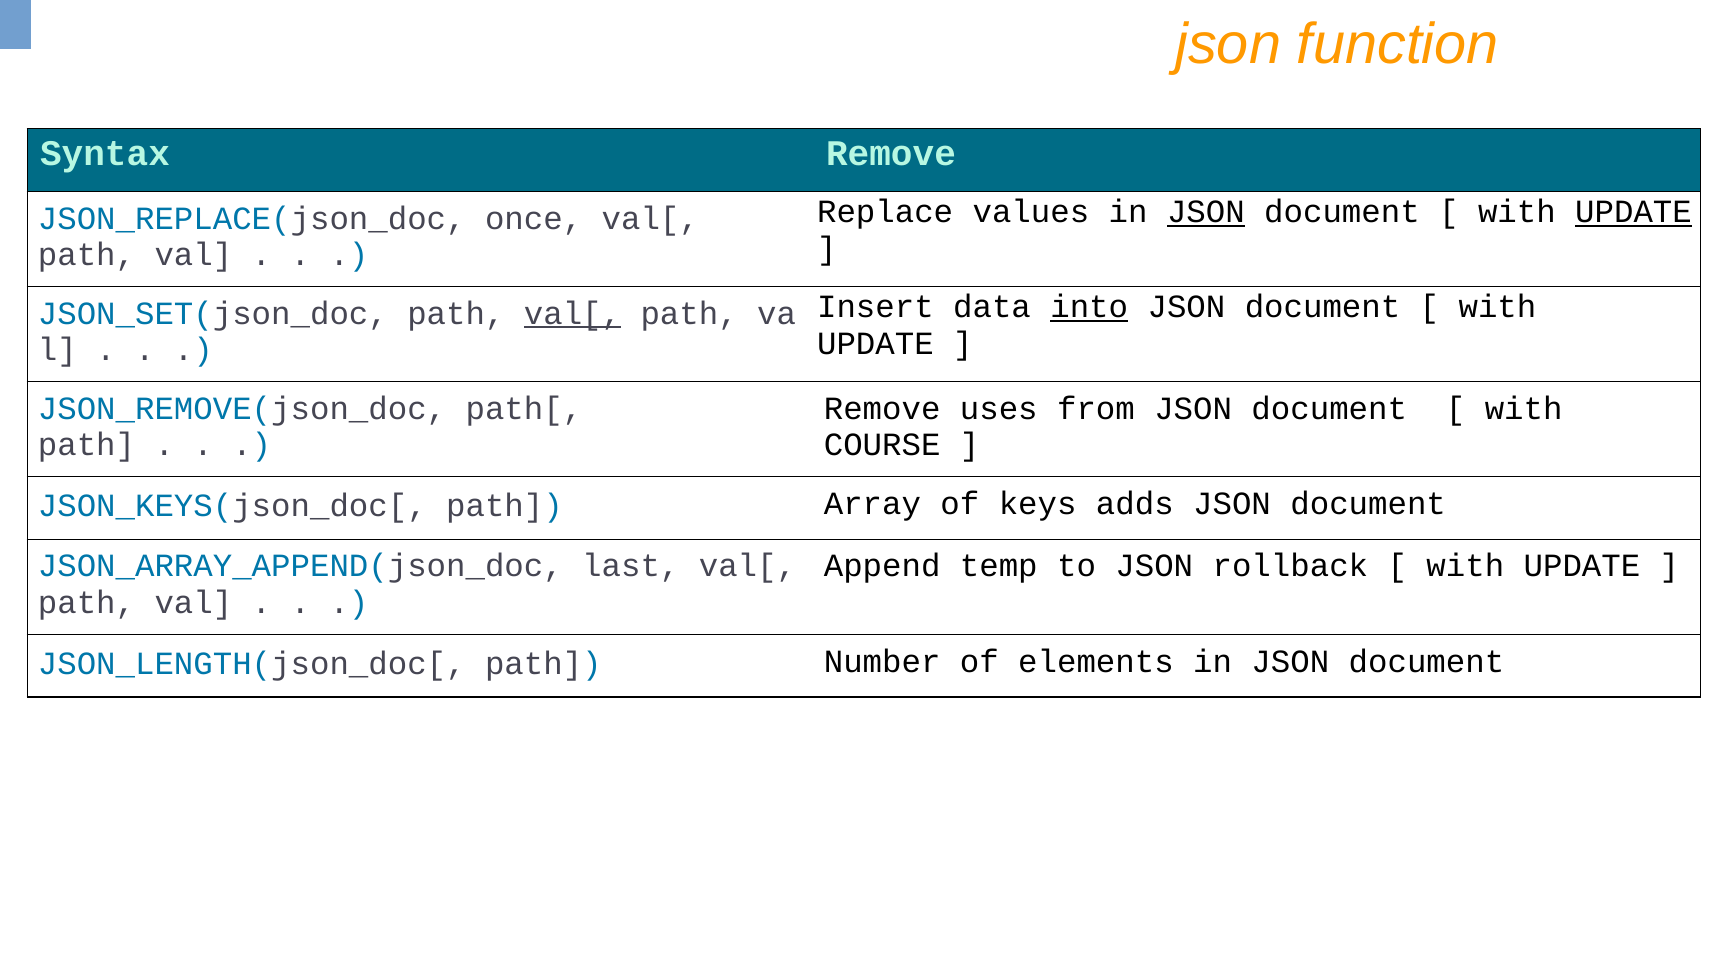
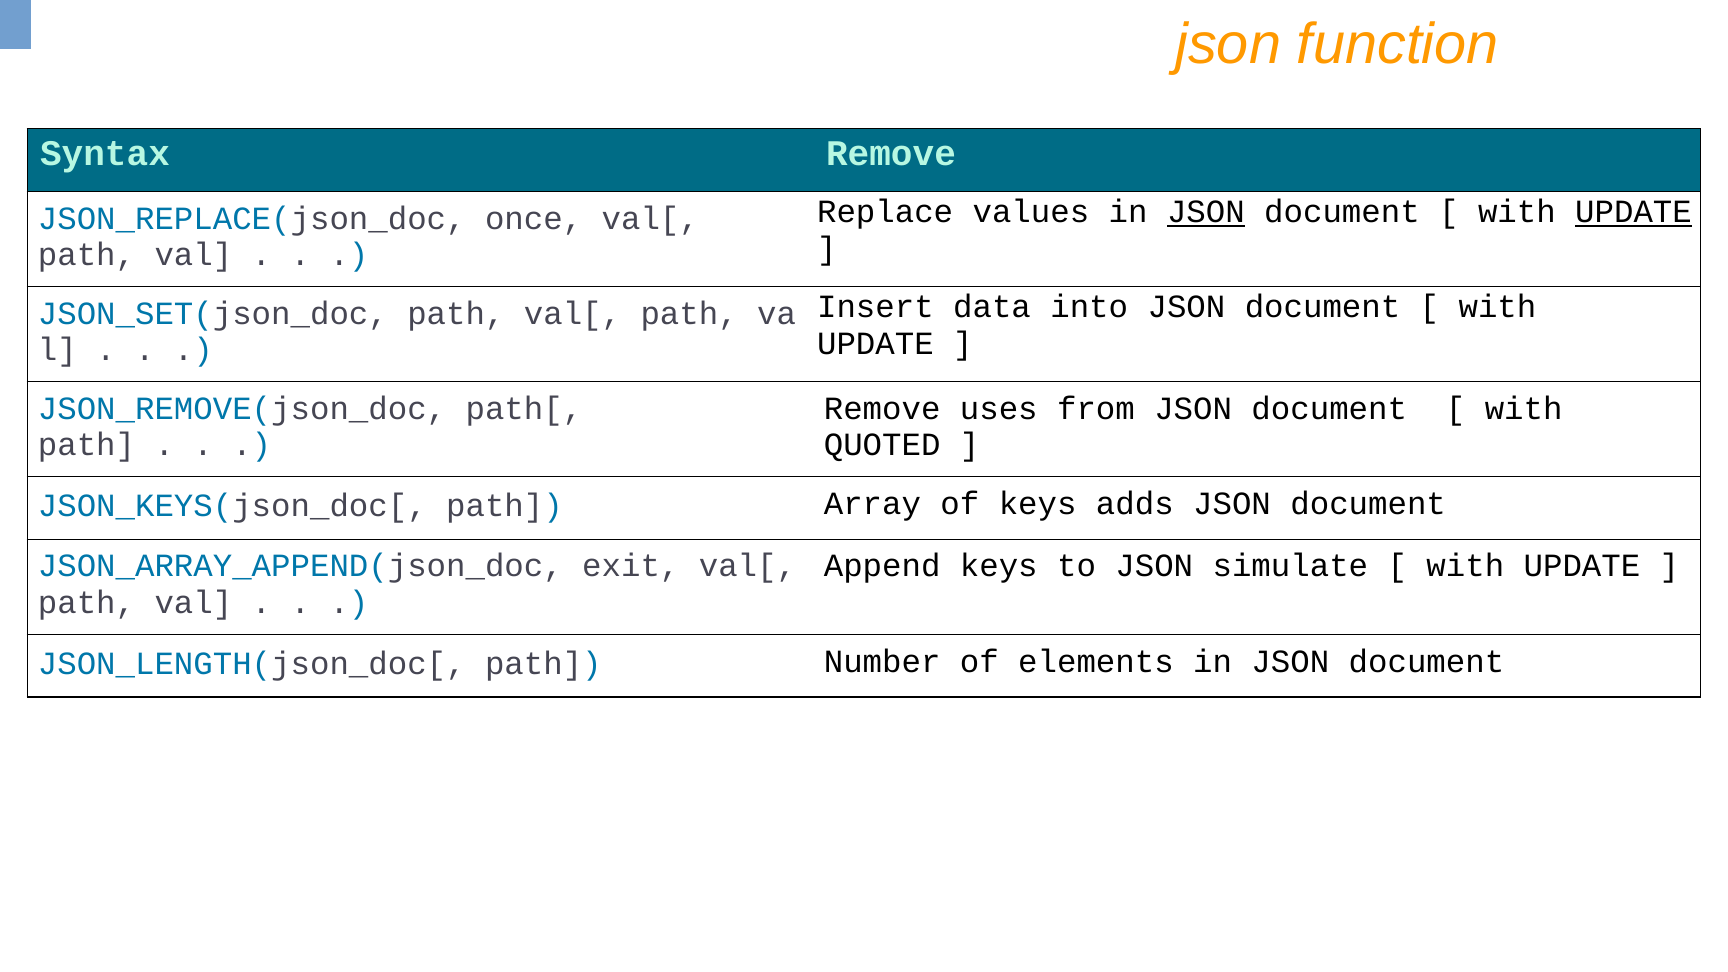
into underline: present -> none (1089, 307)
val[ underline: present -> none (573, 314)
COURSE: COURSE -> QUOTED (882, 445)
last: last -> exit (631, 566)
Append temp: temp -> keys (999, 566)
rollback: rollback -> simulate (1290, 566)
